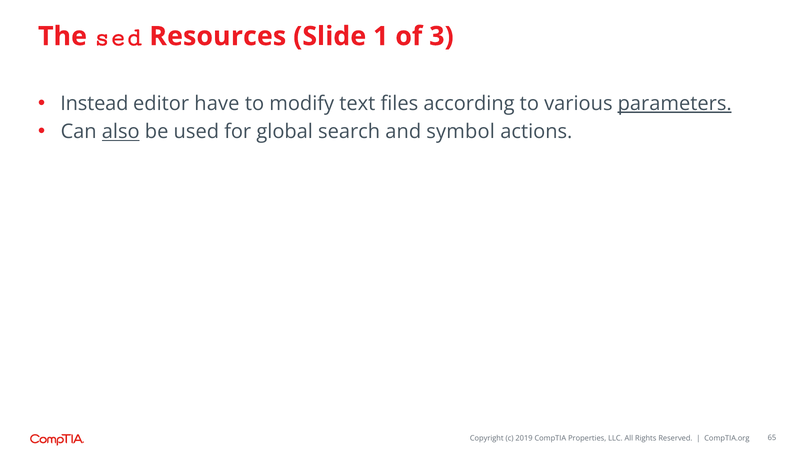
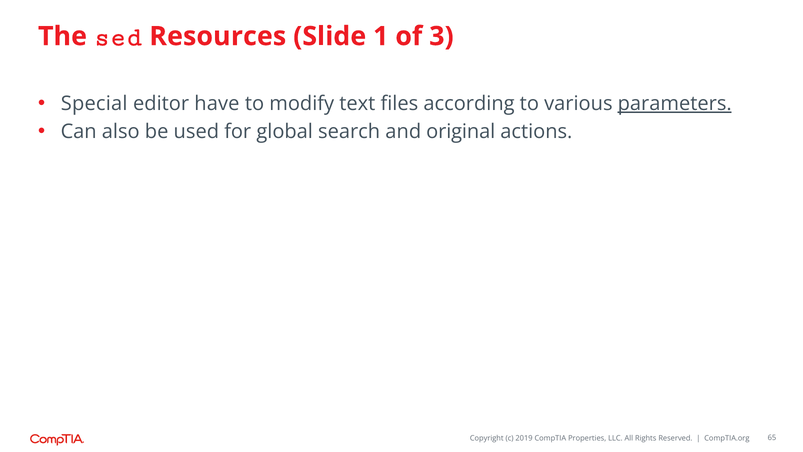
Instead: Instead -> Special (94, 104)
also underline: present -> none (121, 132)
symbol: symbol -> original (461, 132)
